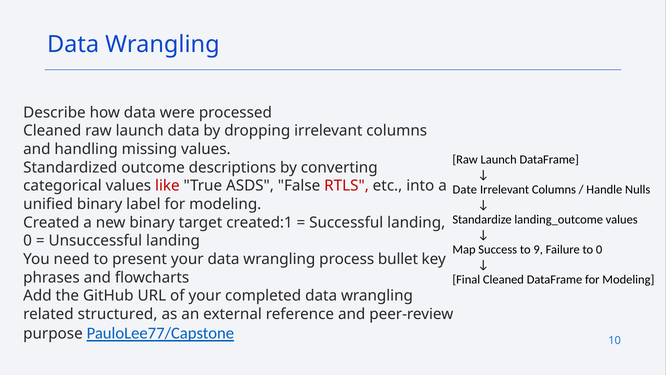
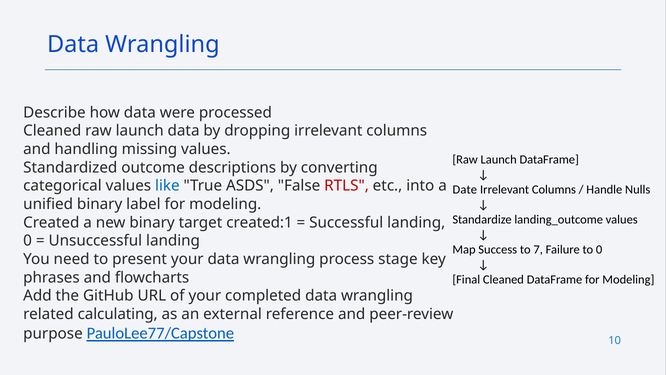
like colour: red -> blue (167, 186)
9: 9 -> 7 (538, 249)
bullet: bullet -> stage (398, 259)
structured: structured -> calculating (118, 314)
